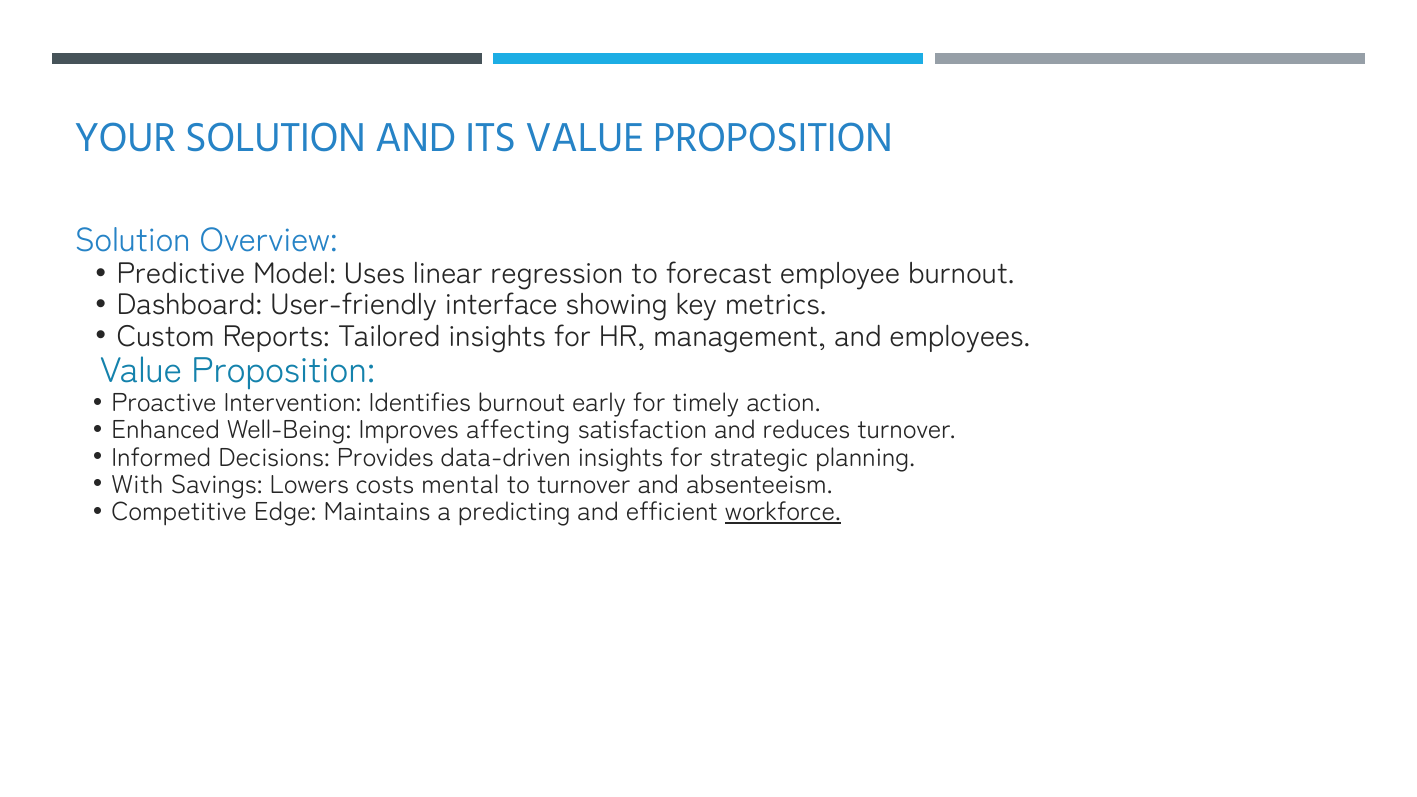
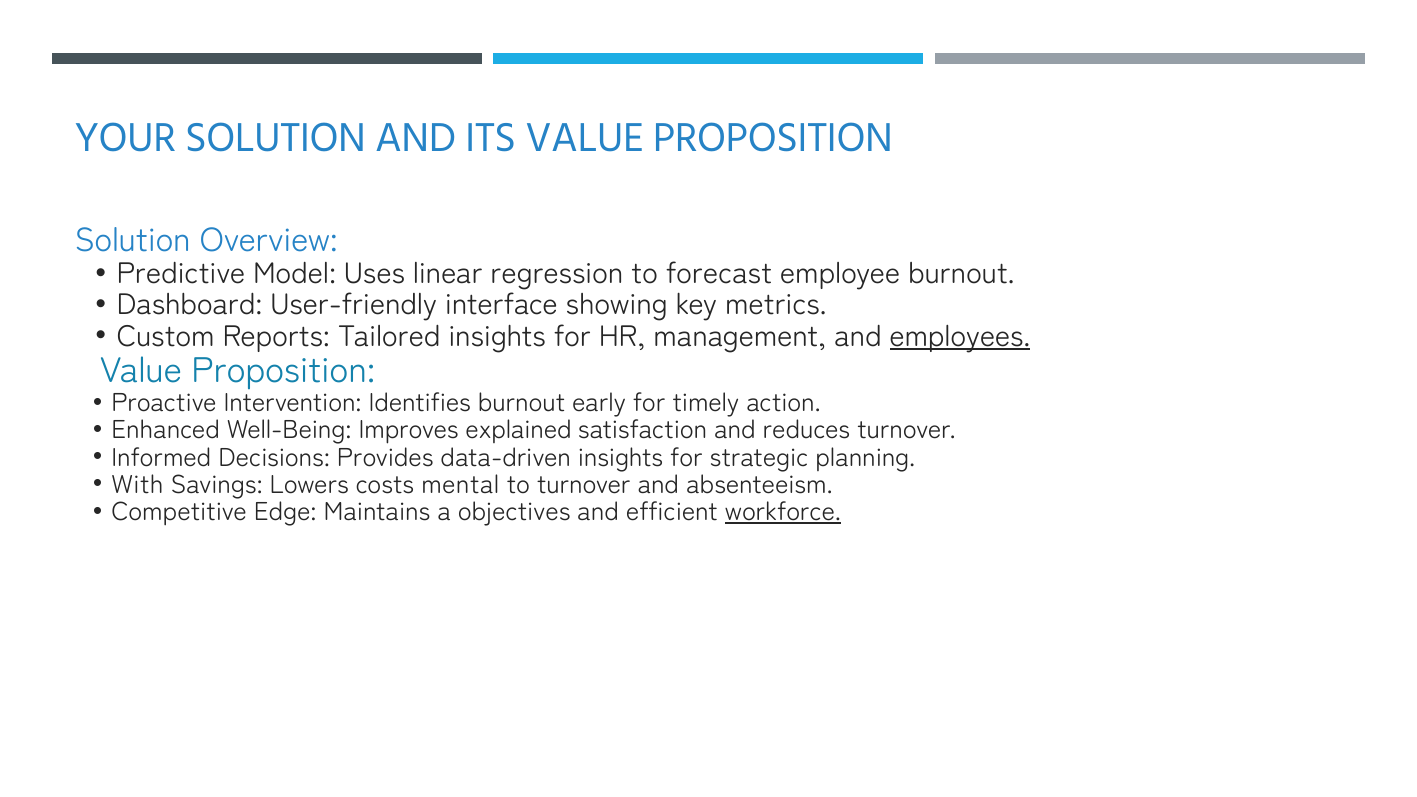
employees underline: none -> present (960, 336)
affecting: affecting -> explained (518, 430)
predicting: predicting -> objectives (514, 512)
